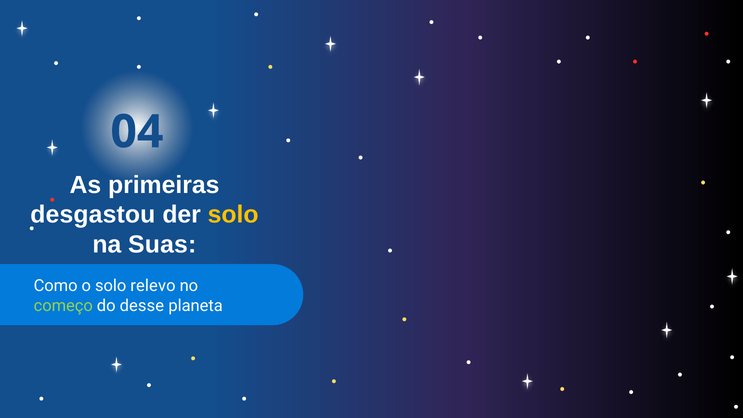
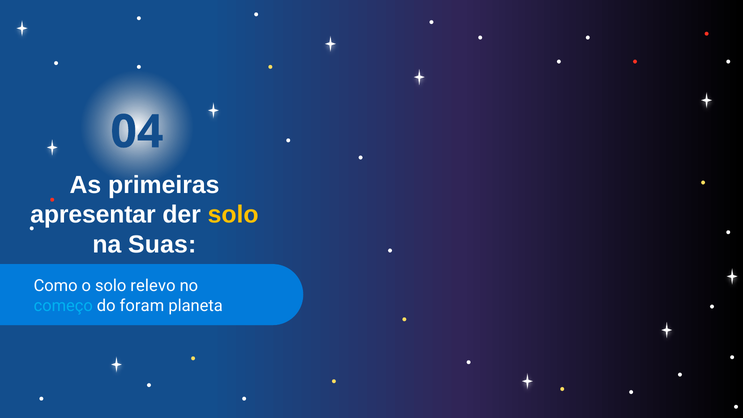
desgastou: desgastou -> apresentar (93, 215)
começo colour: light green -> light blue (63, 306)
desse: desse -> foram (142, 306)
